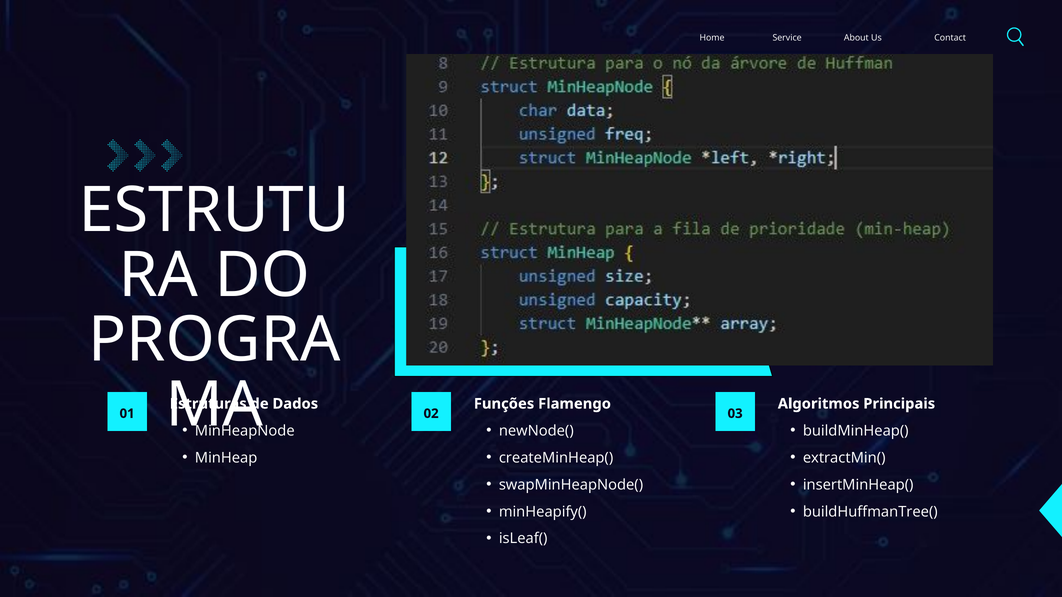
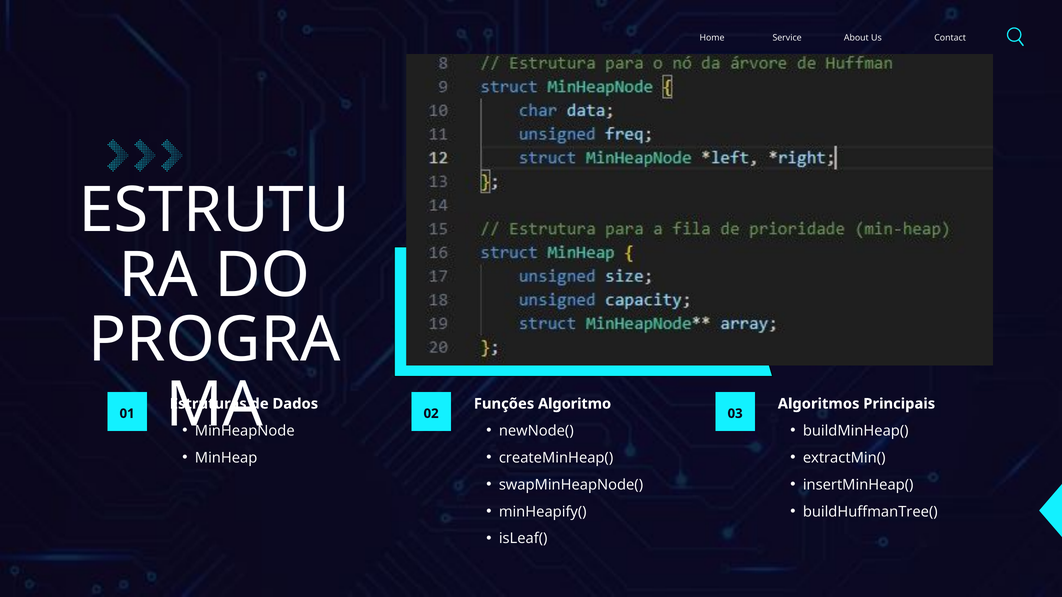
Flamengo: Flamengo -> Algoritmo (575, 404)
